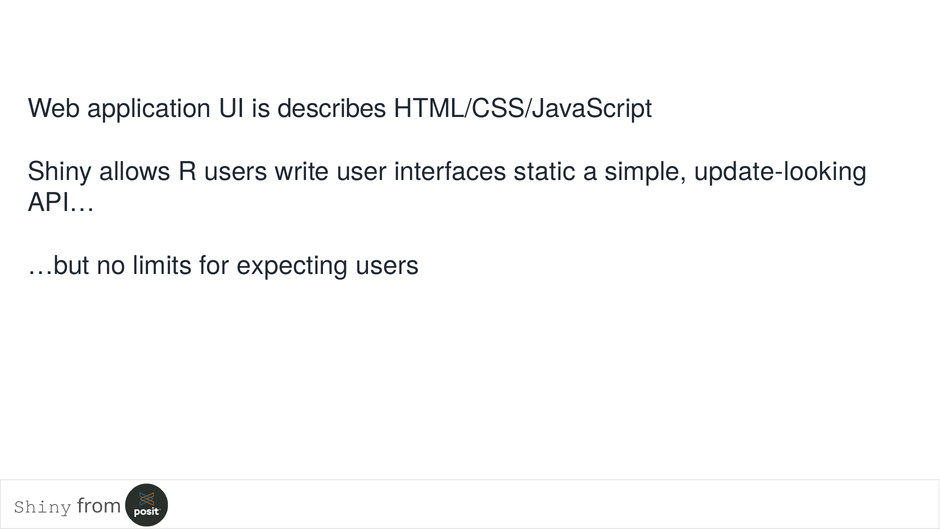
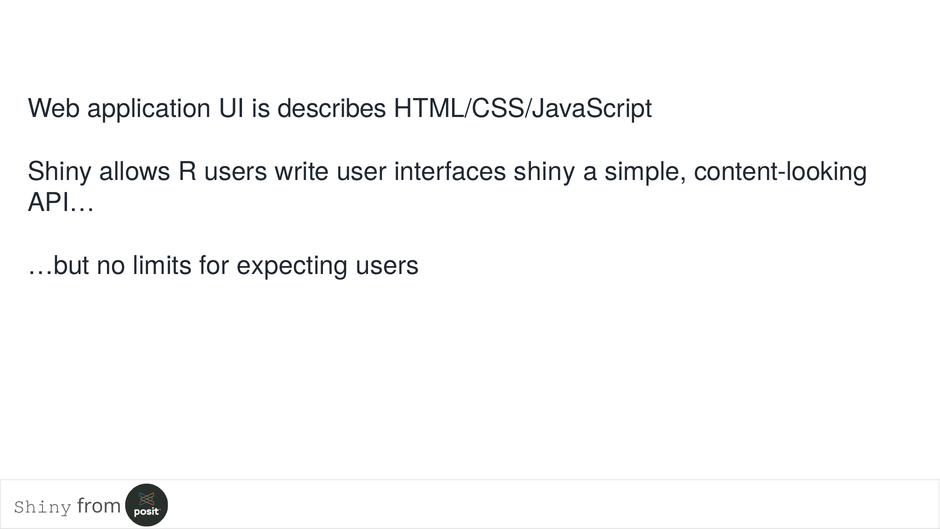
interfaces static: static -> shiny (545, 171)
update-looking: update-looking -> content-looking (781, 171)
